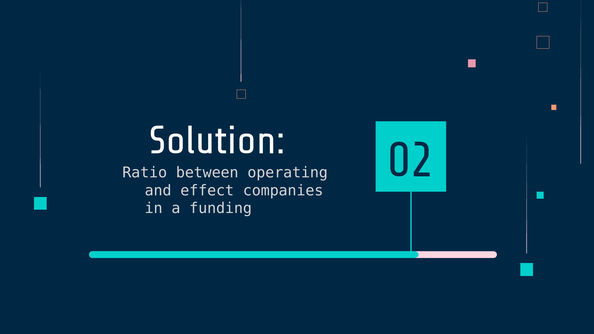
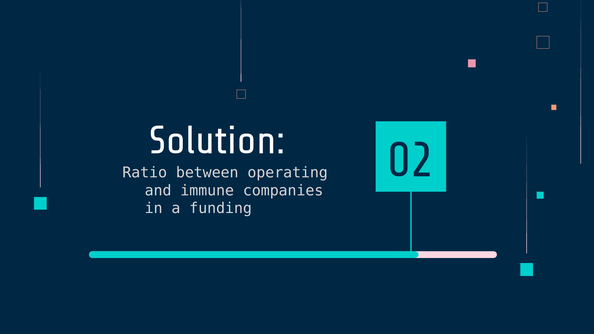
effect: effect -> immune (207, 191)
